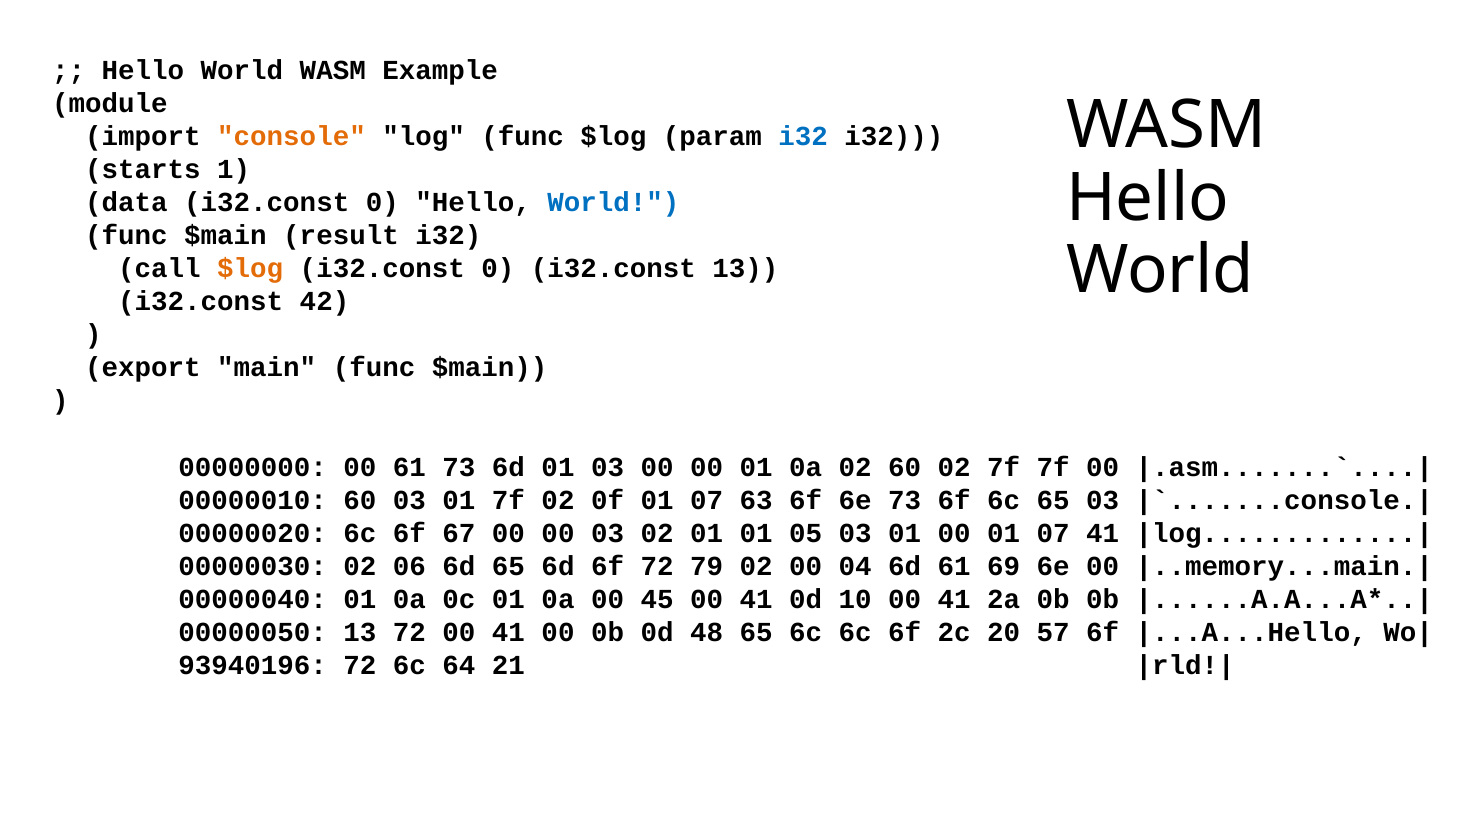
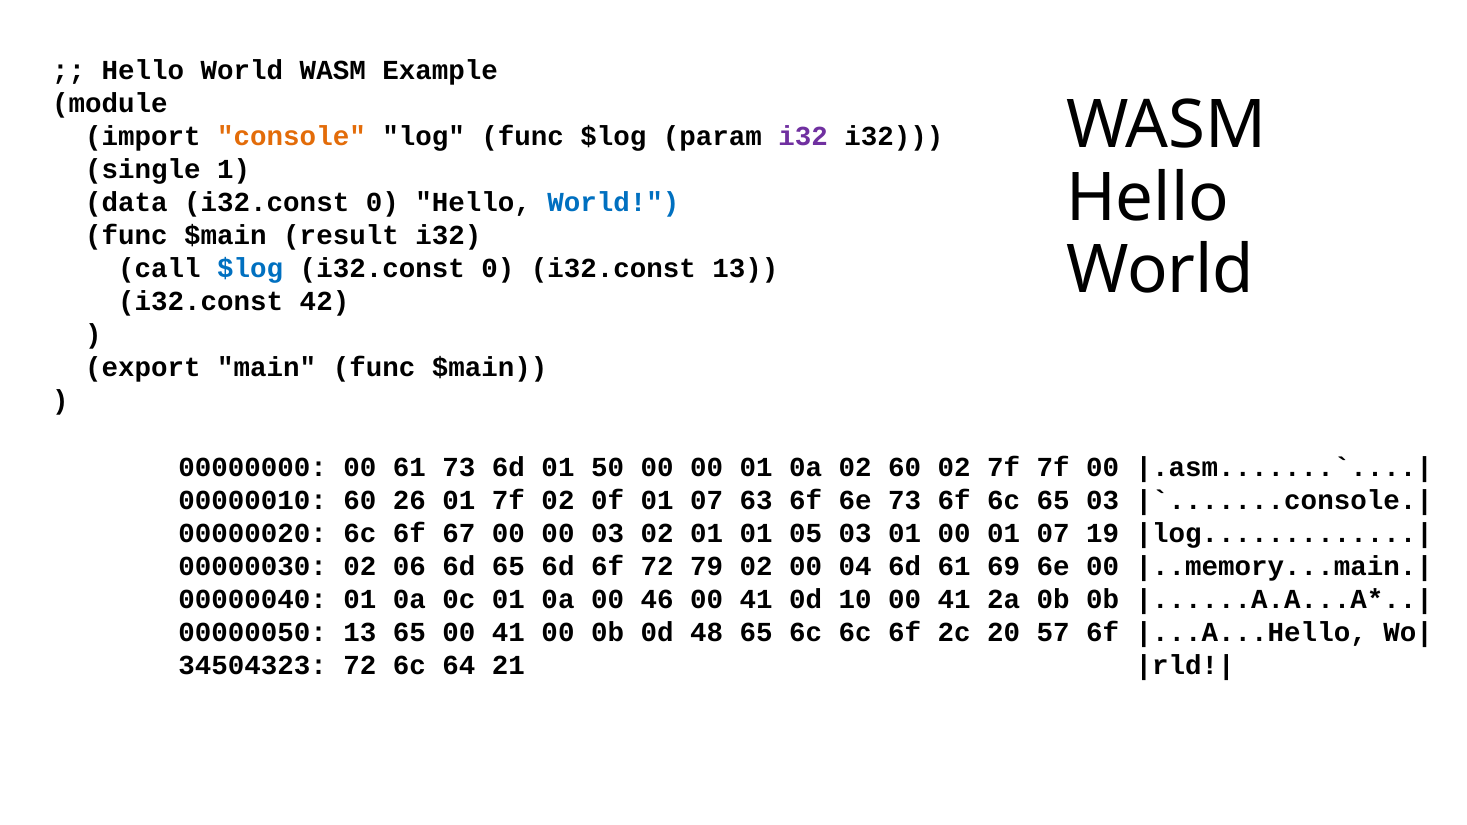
i32 colour: blue -> purple (803, 136)
starts: starts -> single (143, 169)
$log colour: orange -> blue (250, 268)
01 03: 03 -> 50 (608, 467)
60 03: 03 -> 26 (409, 500)
07 41: 41 -> 19 (1103, 533)
45: 45 -> 46 (657, 599)
13 72: 72 -> 65 (409, 632)
93940196: 93940196 -> 34504323 (253, 665)
